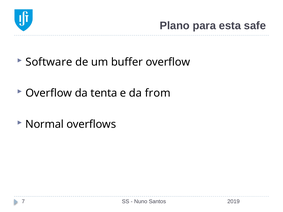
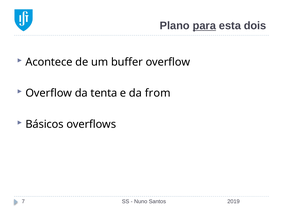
para underline: none -> present (204, 26)
safe: safe -> dois (255, 26)
Software: Software -> Acontece (49, 62)
Normal: Normal -> Básicos (45, 124)
